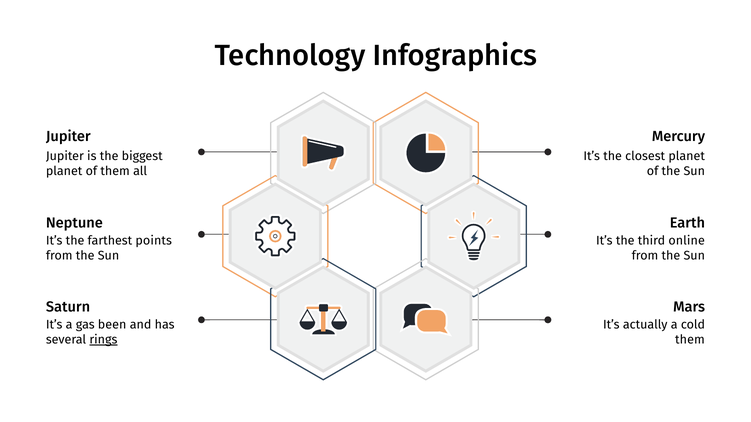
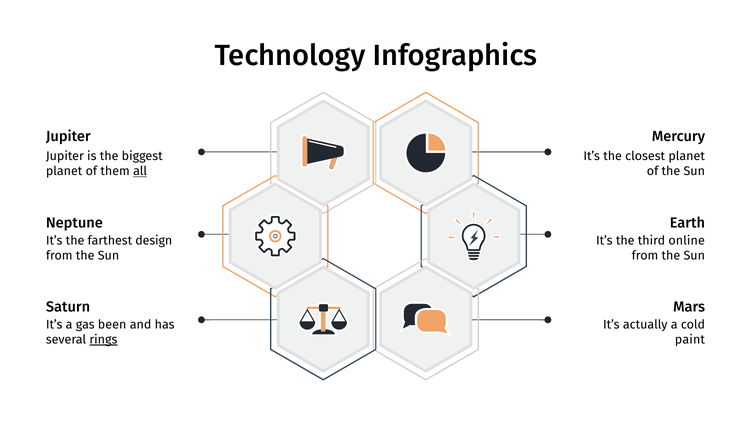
all underline: none -> present (140, 171)
points: points -> design (154, 241)
them: them -> paint (690, 340)
